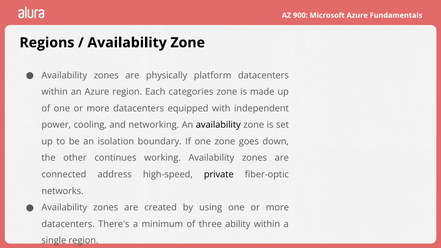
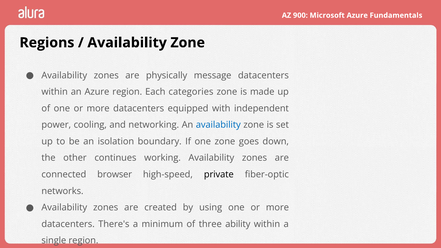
platform: platform -> message (213, 75)
availability colour: black -> blue (218, 125)
address: address -> browser (115, 174)
